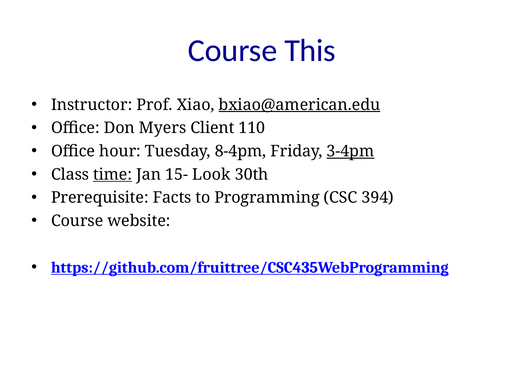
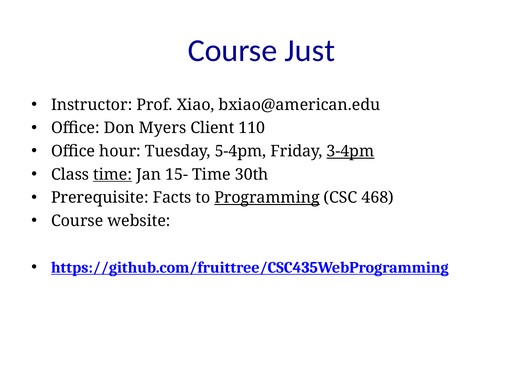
This: This -> Just (310, 51)
bxiao@american.edu underline: present -> none (300, 105)
8-4pm: 8-4pm -> 5-4pm (241, 151)
15- Look: Look -> Time (211, 175)
Programming underline: none -> present (267, 198)
394: 394 -> 468 (378, 198)
